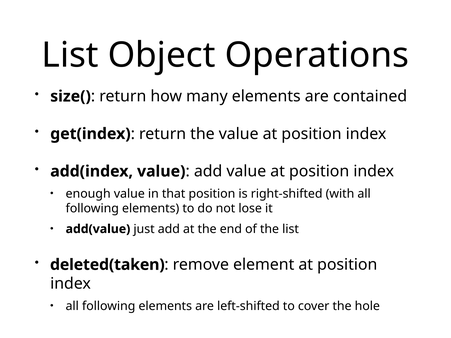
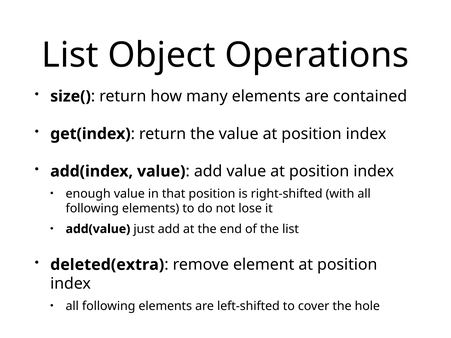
deleted(taken: deleted(taken -> deleted(extra (107, 265)
